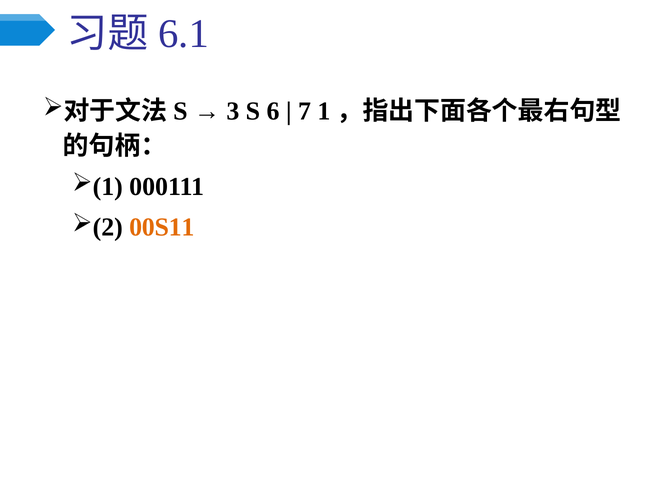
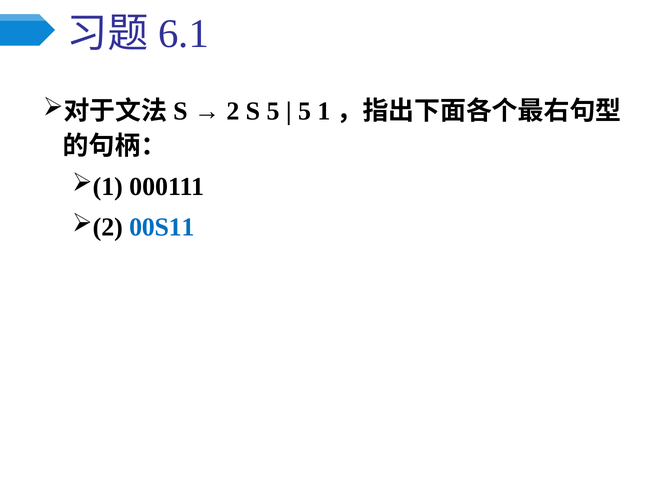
3: 3 -> 2 (233, 111)
S 6: 6 -> 5 (273, 111)
7: 7 -> 5 (305, 111)
00S11 colour: orange -> blue (162, 227)
